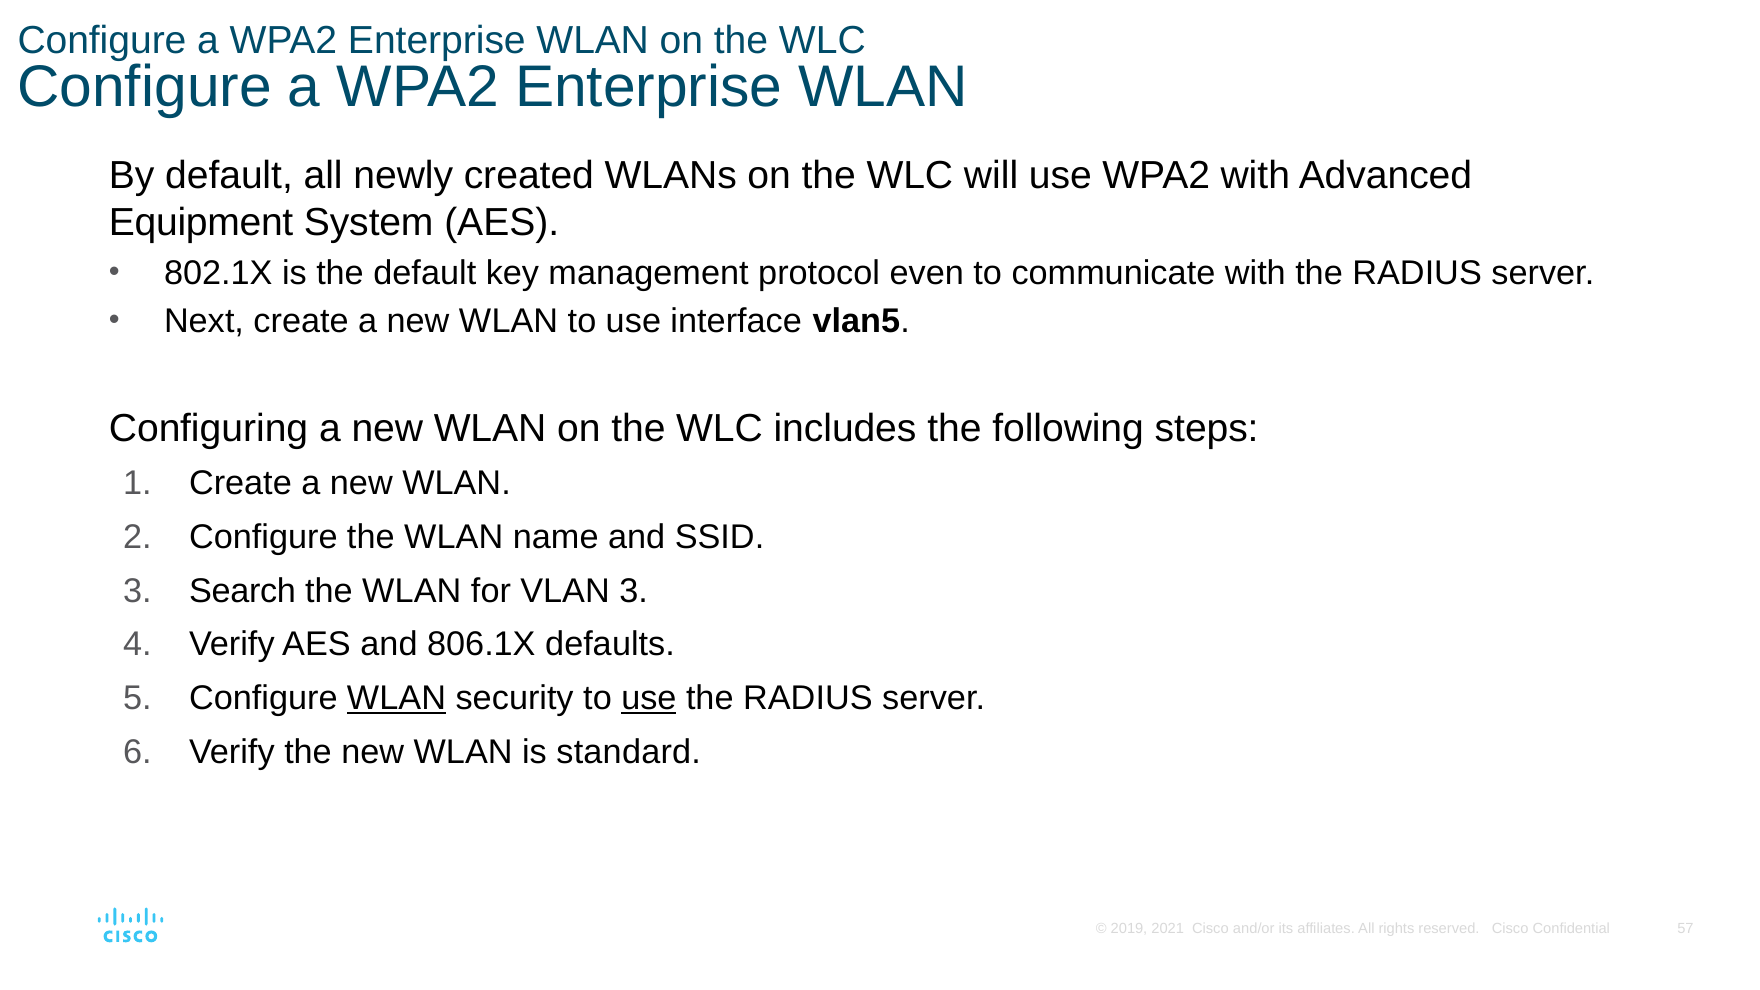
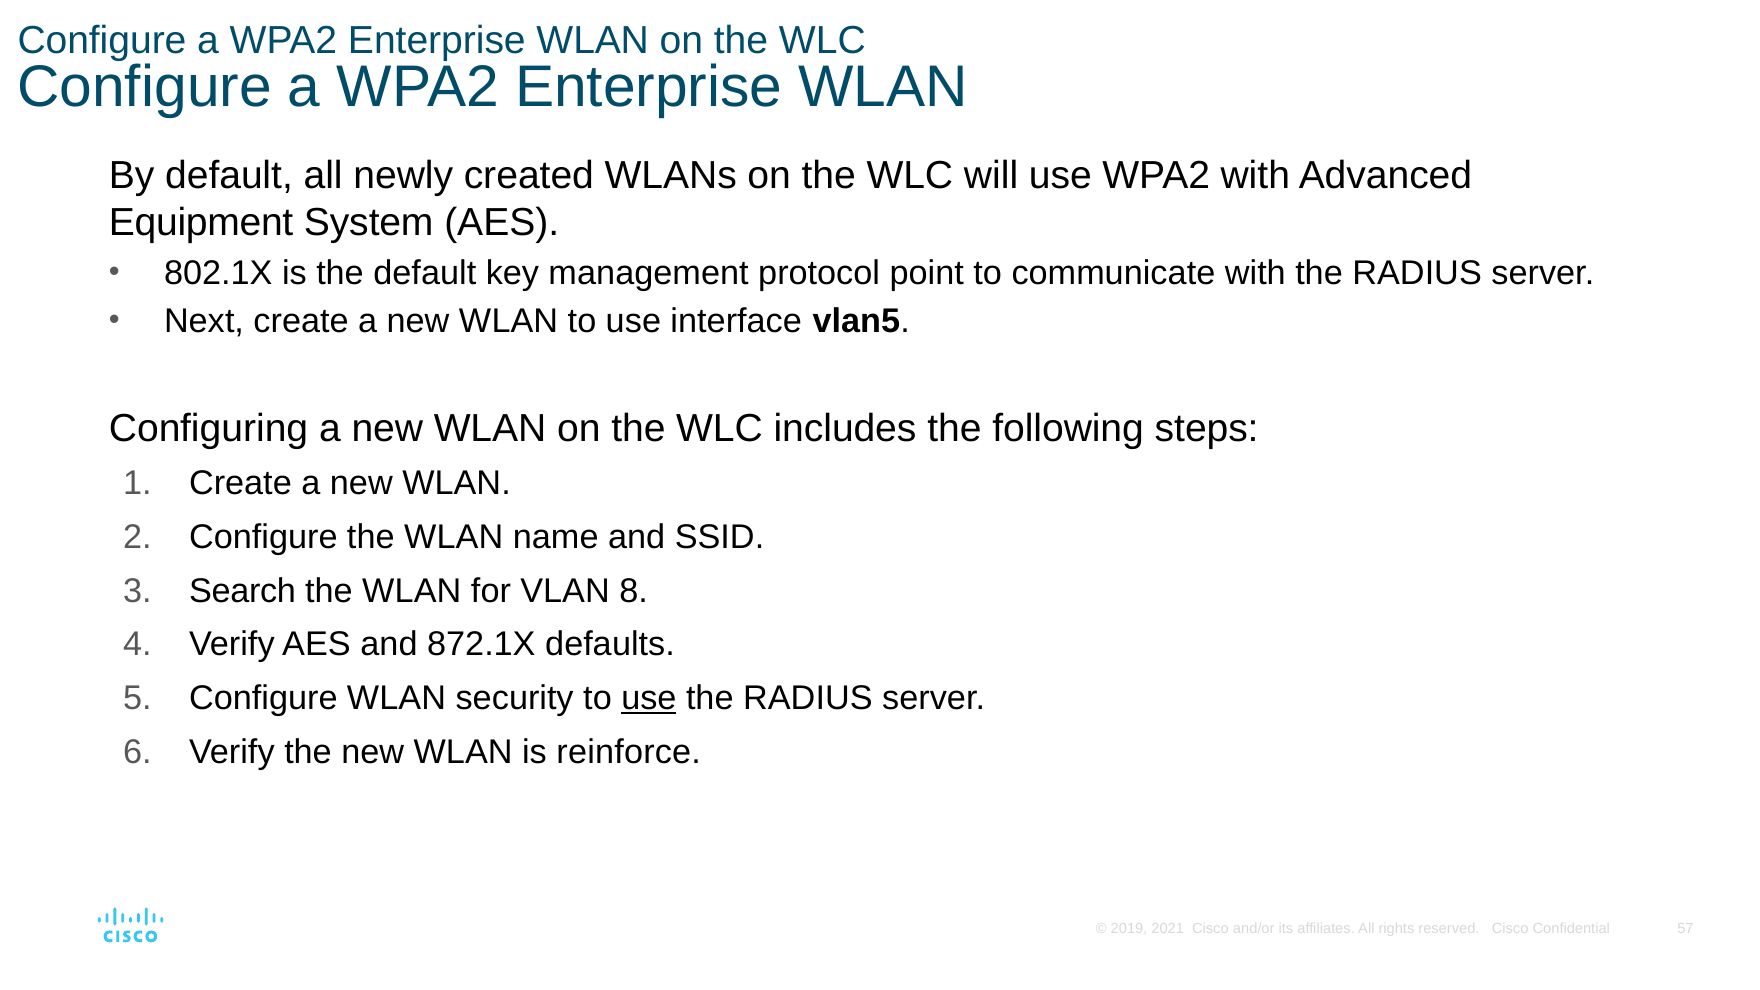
even: even -> point (927, 273)
VLAN 3: 3 -> 8 (634, 591)
806.1X: 806.1X -> 872.1X (481, 645)
WLAN underline: present -> none (397, 698)
standard: standard -> reinforce (629, 752)
